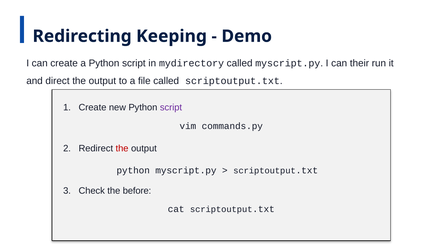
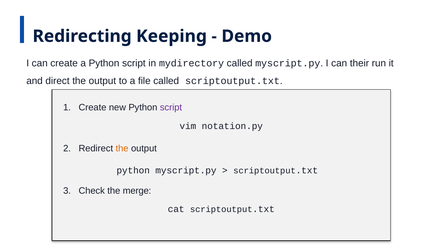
commands.py: commands.py -> notation.py (232, 126)
the colour: red -> orange (122, 149)
before: before -> merge (137, 191)
